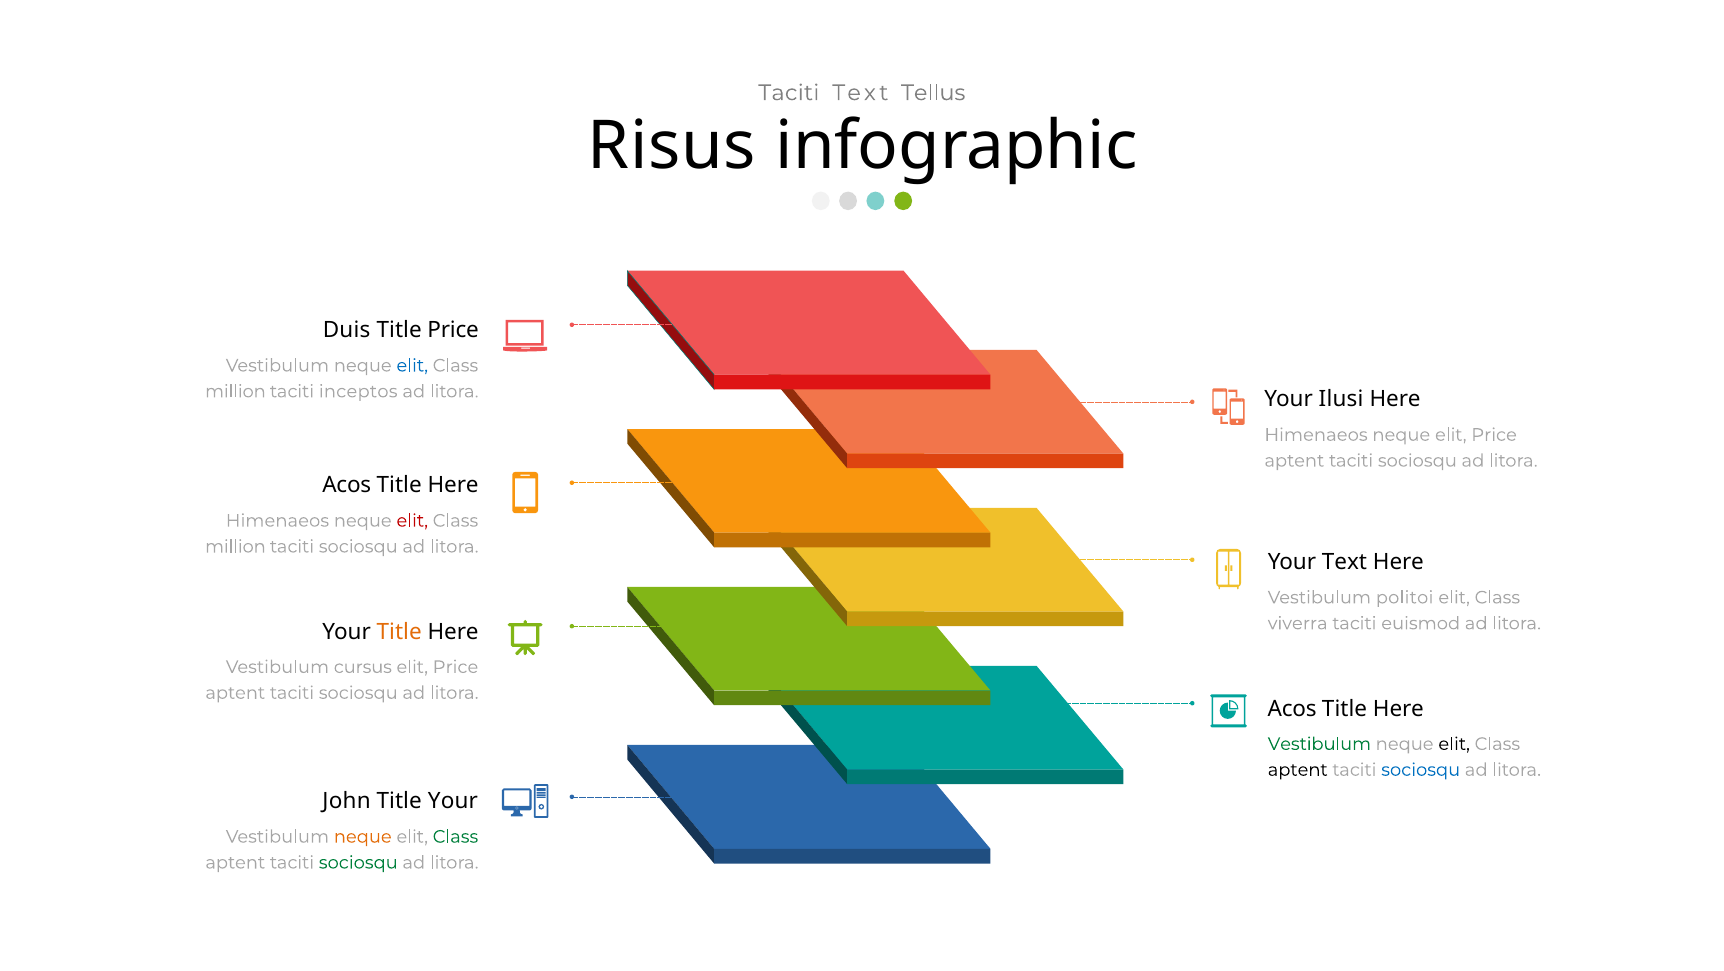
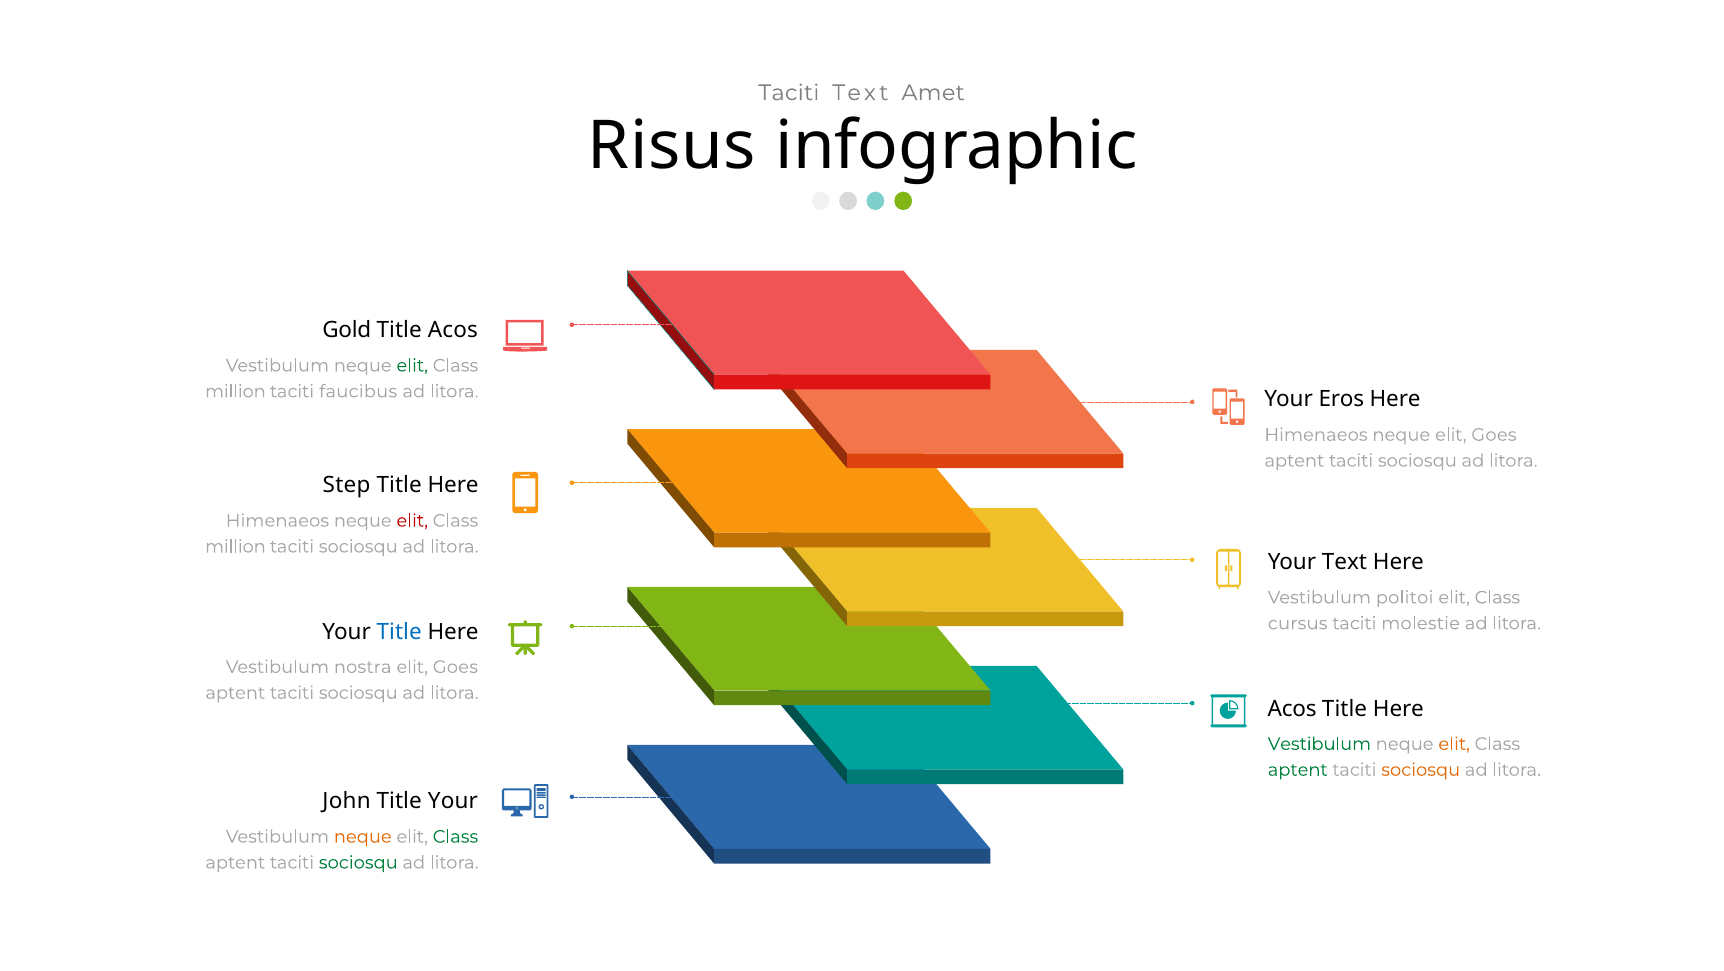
Tellus: Tellus -> Amet (933, 93)
Duis: Duis -> Gold (347, 330)
Title Price: Price -> Acos (453, 330)
elit colour: blue -> green (412, 366)
inceptos: inceptos -> faucibus (358, 392)
Ilusi: Ilusi -> Eros (1341, 400)
neque elit Price: Price -> Goes (1494, 435)
Acos: Acos -> Step (347, 485)
viverra: viverra -> cursus (1298, 624)
euismod: euismod -> molestie (1421, 624)
Title colour: orange -> blue (399, 632)
cursus: cursus -> nostra (363, 667)
Price: Price -> Goes (455, 667)
elit colour: black -> orange (1454, 744)
aptent colour: black -> green (1298, 770)
sociosqu colour: blue -> orange (1421, 770)
